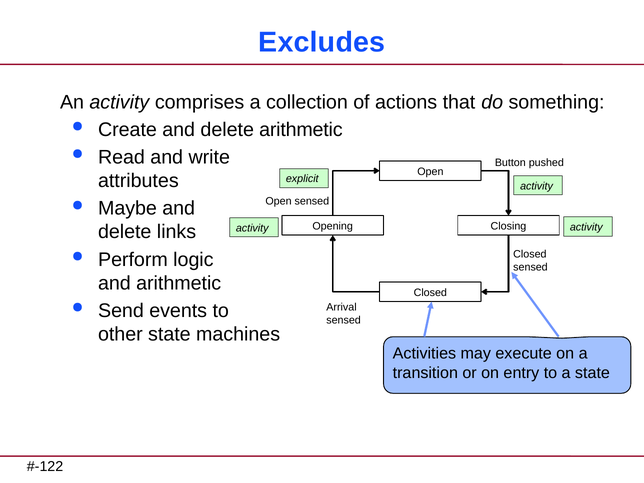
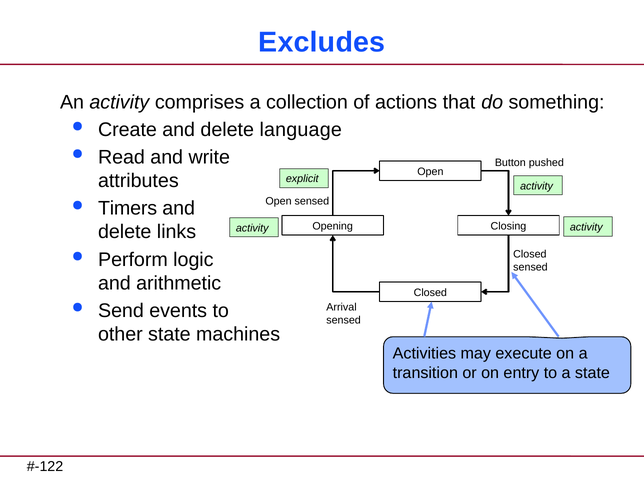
delete arithmetic: arithmetic -> language (301, 130)
Maybe: Maybe -> Timers (128, 208)
